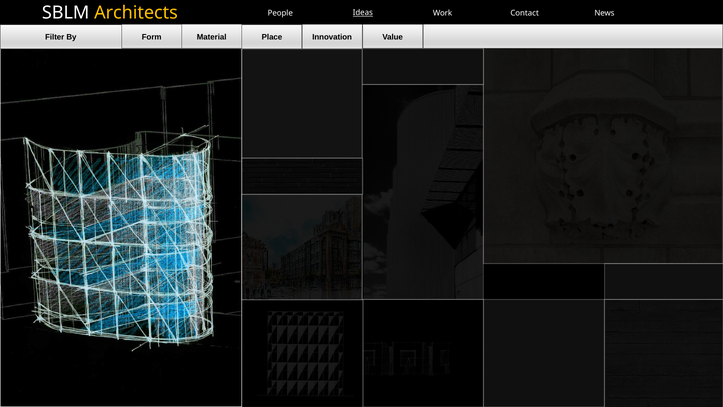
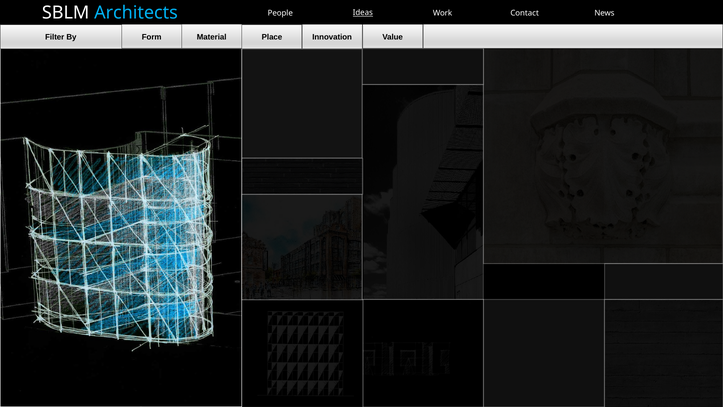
Architects colour: yellow -> light blue (136, 13)
